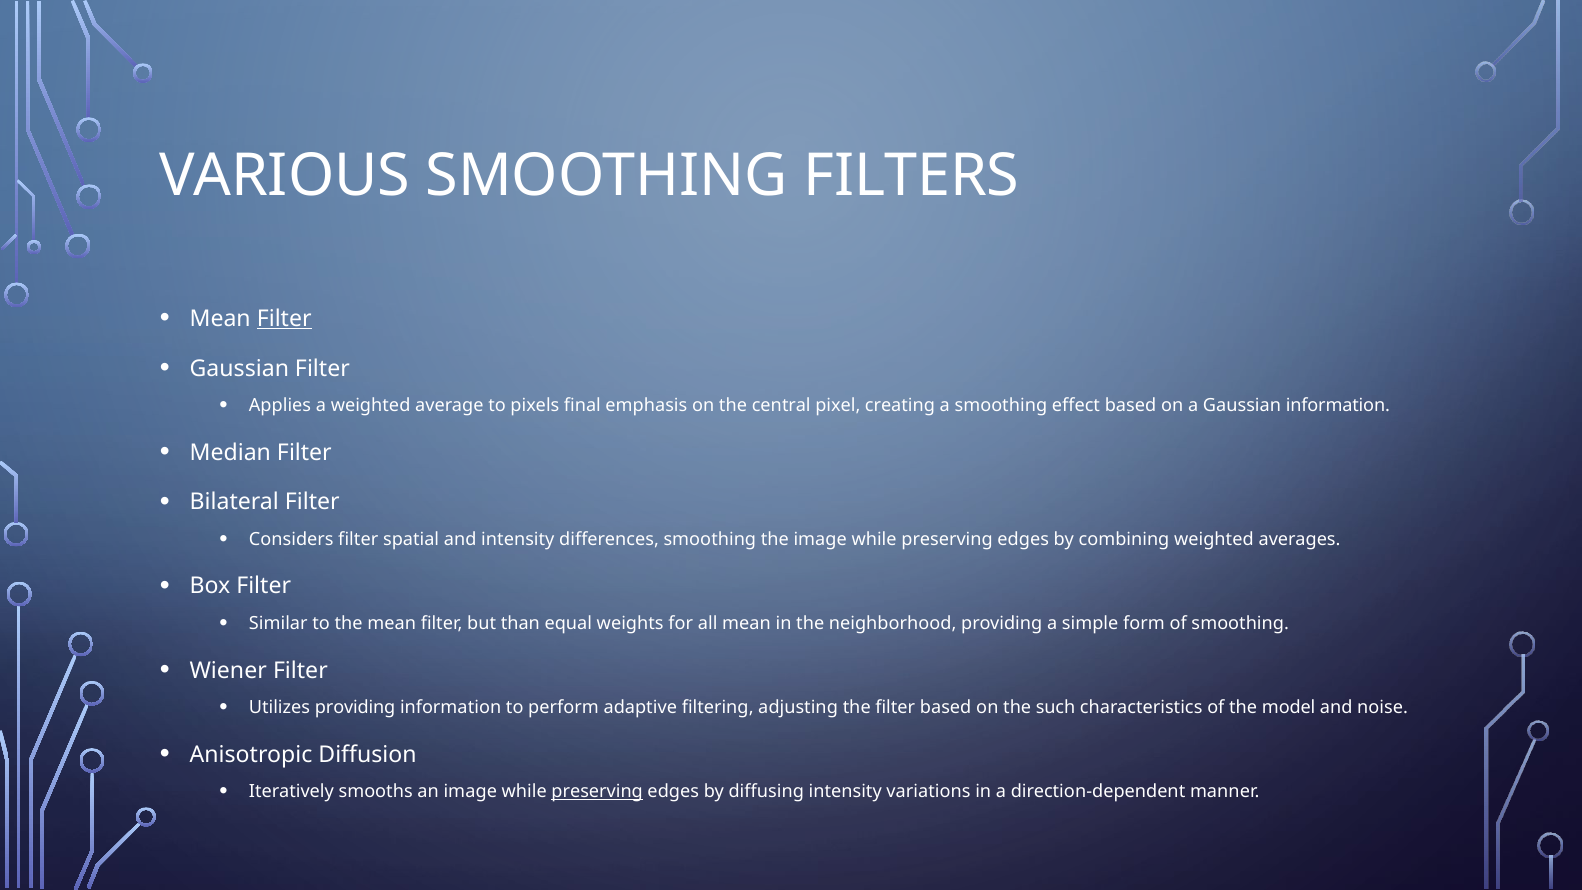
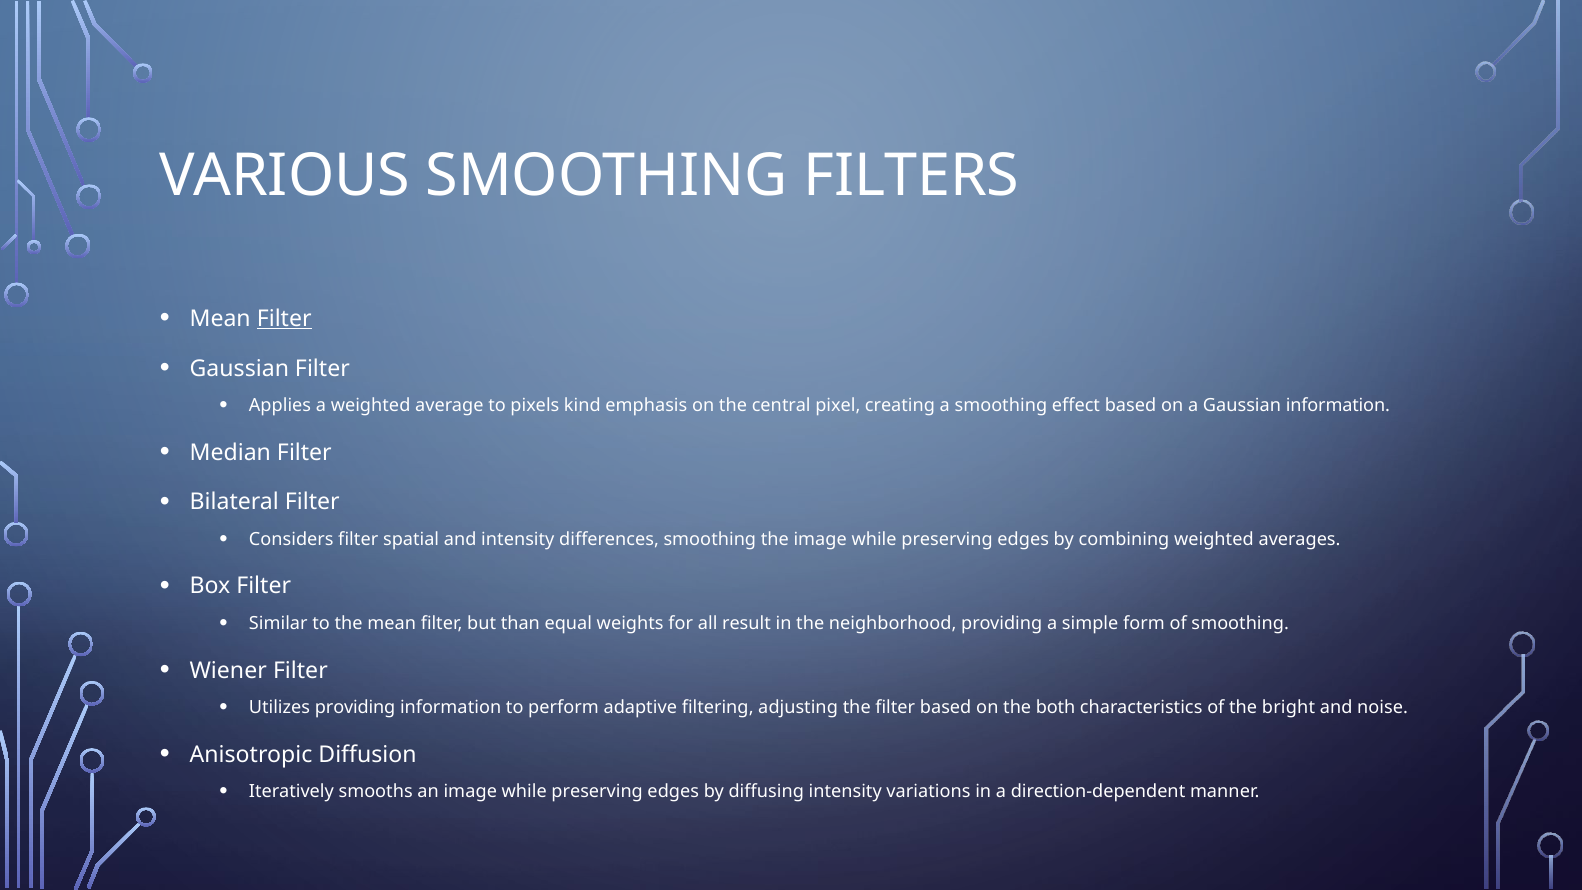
final: final -> kind (582, 405)
all mean: mean -> result (746, 623)
such: such -> both (1056, 707)
model: model -> bright (1289, 707)
preserving underline: present -> none (597, 791)
